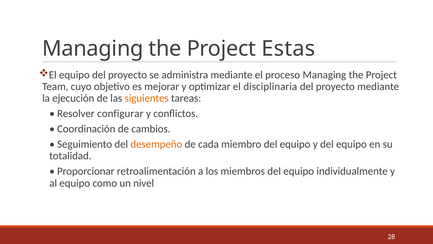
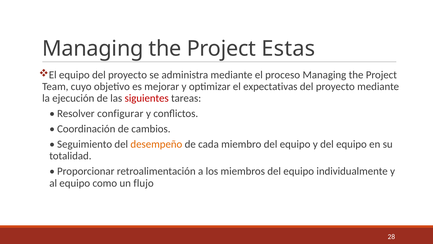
disciplinaria: disciplinaria -> expectativas (270, 87)
siguientes colour: orange -> red (147, 98)
nivel: nivel -> flujo (144, 183)
